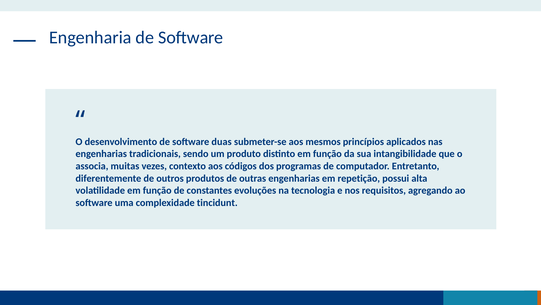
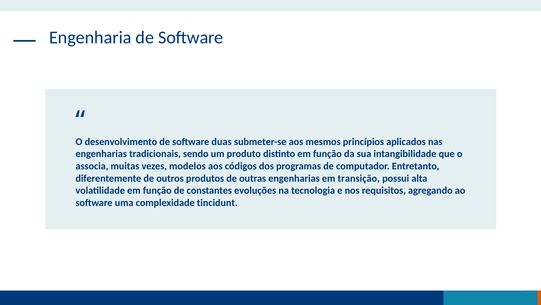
contexto: contexto -> modelos (187, 166)
repetição: repetição -> transição (359, 178)
